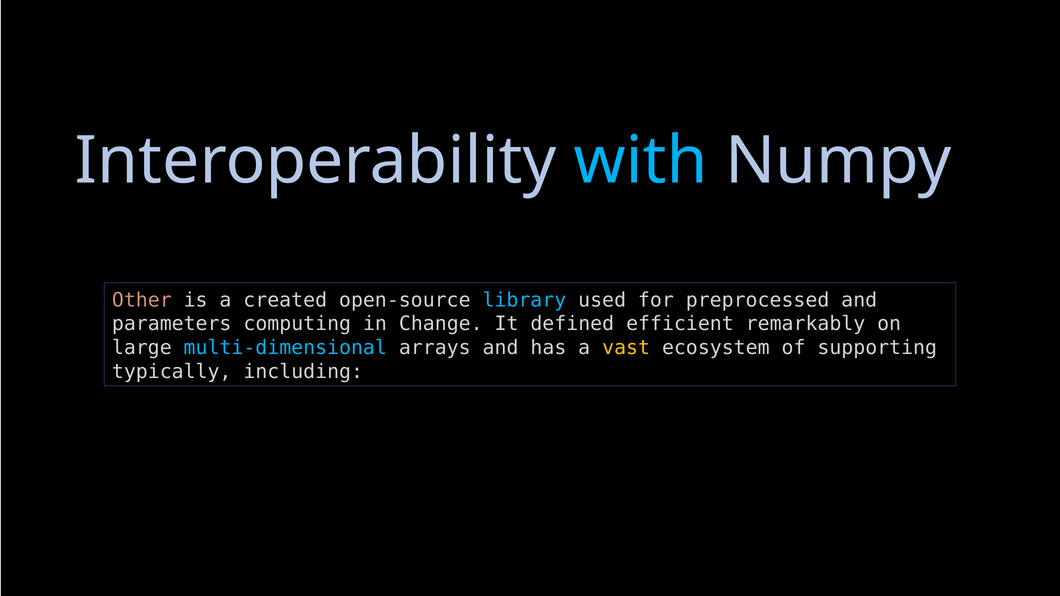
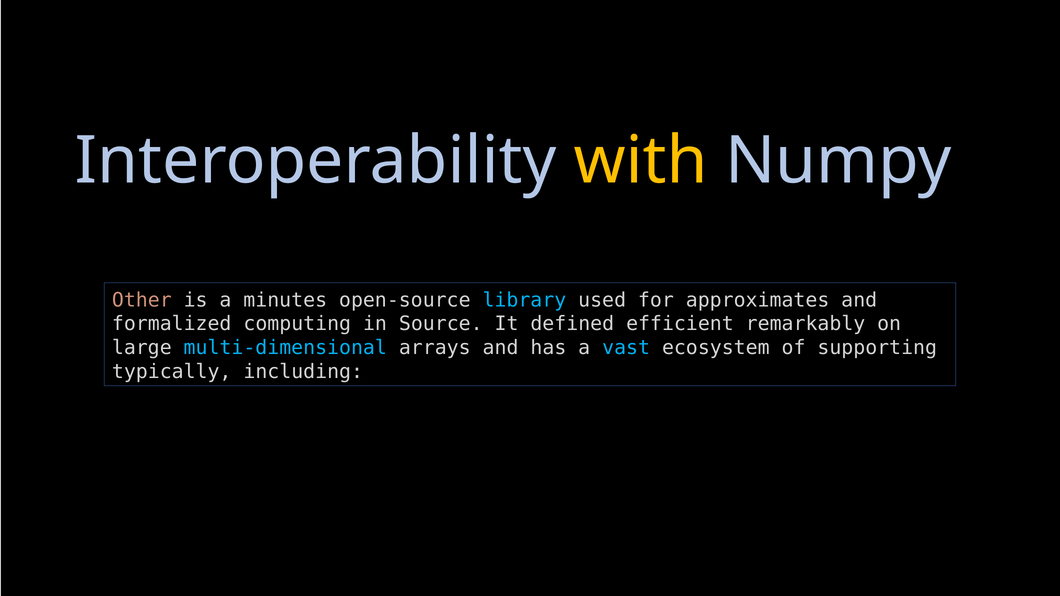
with colour: light blue -> yellow (641, 161)
created: created -> minutes (285, 300)
preprocessed: preprocessed -> approximates (758, 300)
parameters: parameters -> formalized (172, 324)
Change: Change -> Source (441, 324)
vast colour: yellow -> light blue (626, 348)
